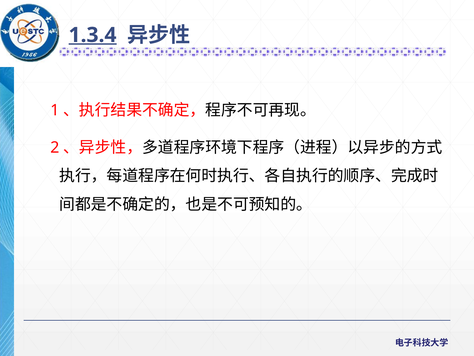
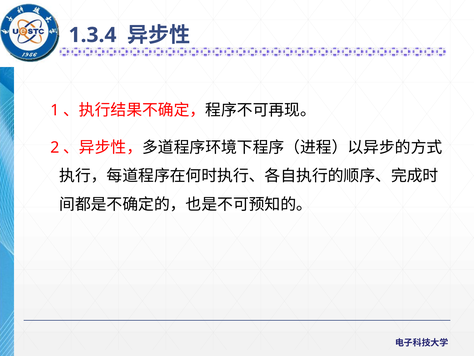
1.3.4 underline: present -> none (93, 35)
